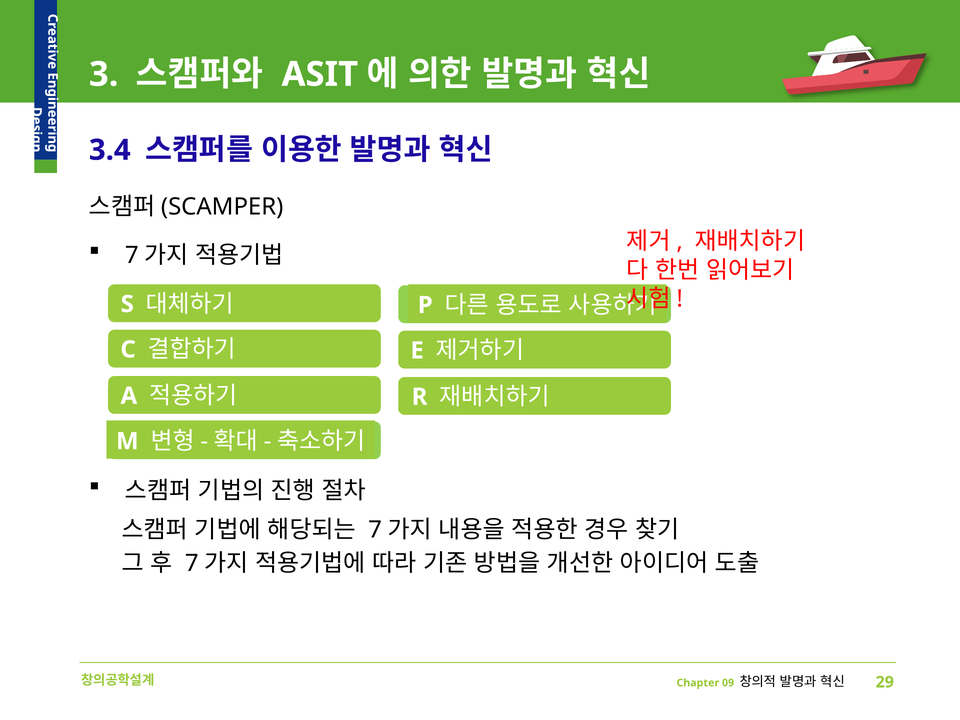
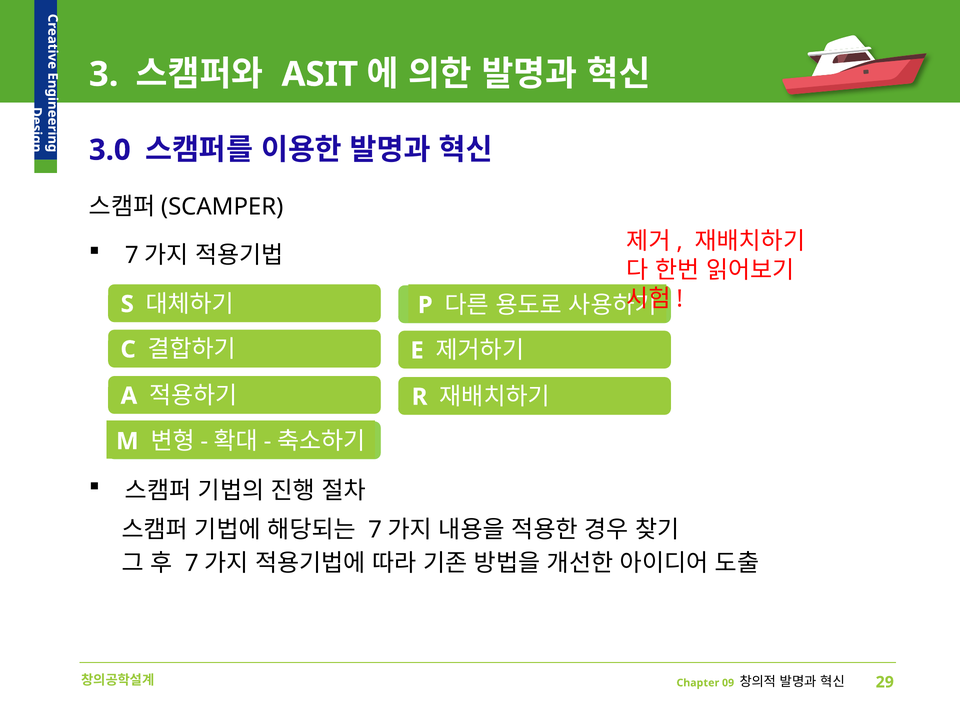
3.4: 3.4 -> 3.0 (110, 150)
